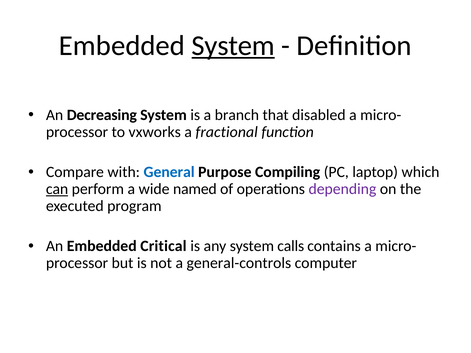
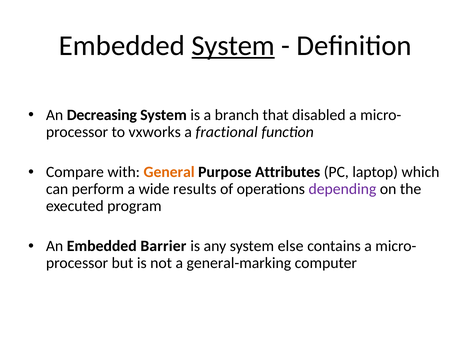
General colour: blue -> orange (169, 172)
Compiling: Compiling -> Attributes (288, 172)
can underline: present -> none (57, 189)
named: named -> results (195, 189)
Critical: Critical -> Barrier (163, 246)
calls: calls -> else (291, 246)
general-controls: general-controls -> general-marking (239, 263)
